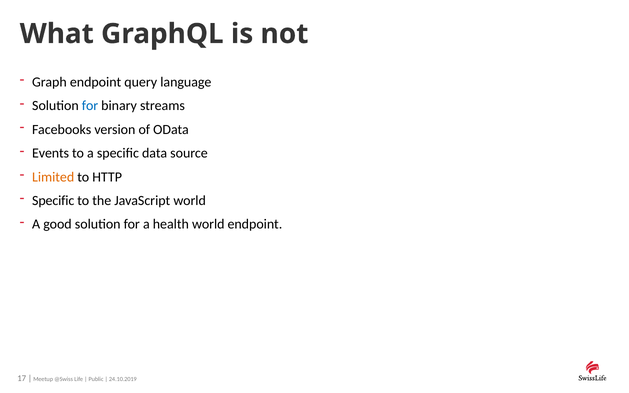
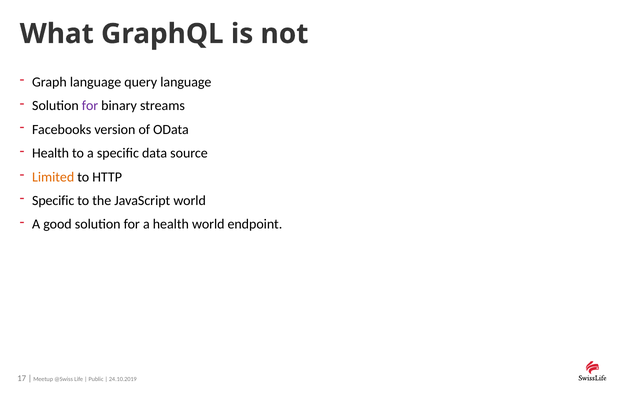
Graph endpoint: endpoint -> language (96, 82)
for colour: blue -> purple (90, 106)
Events: Events -> Health (51, 153)
